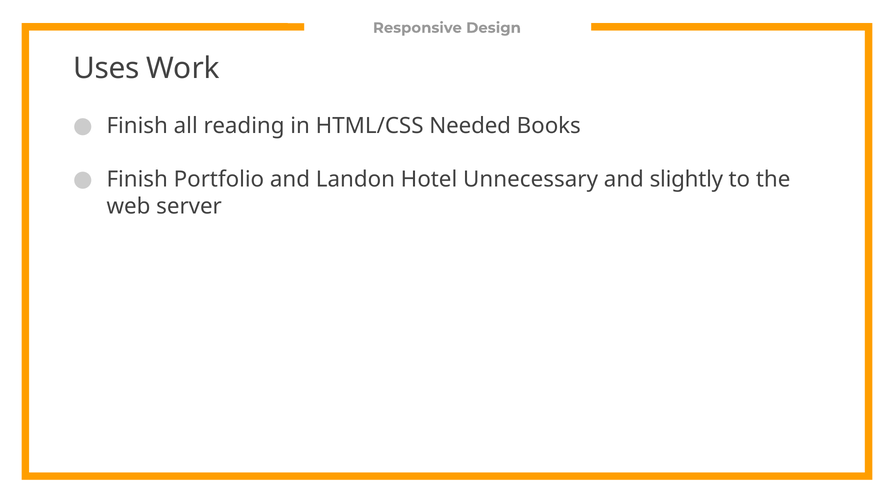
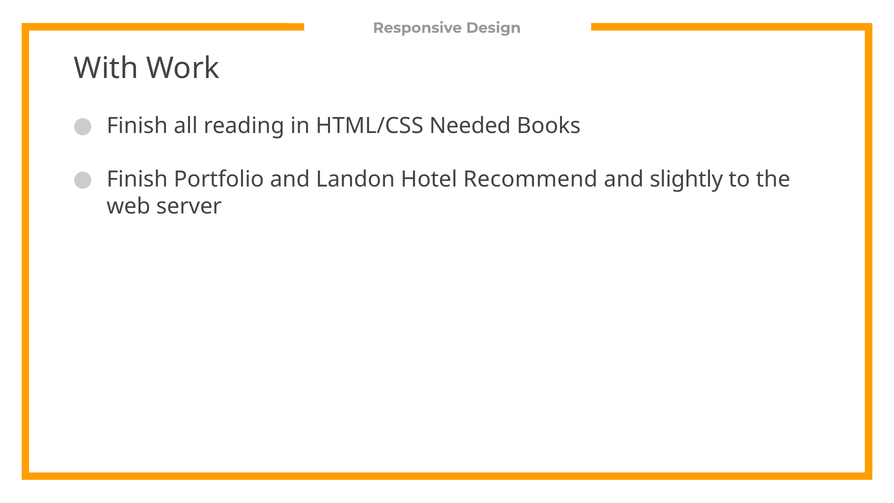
Uses: Uses -> With (106, 68)
Unnecessary: Unnecessary -> Recommend (530, 179)
